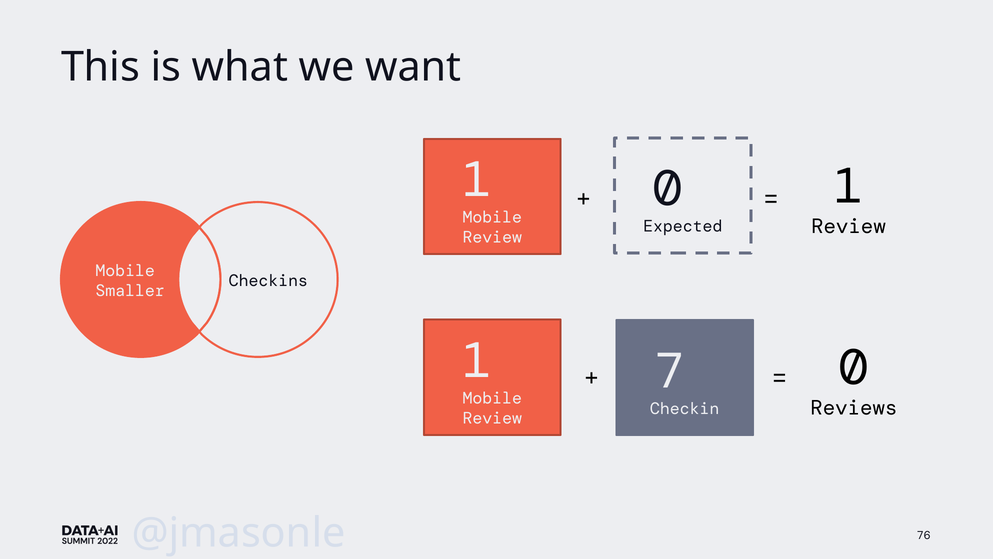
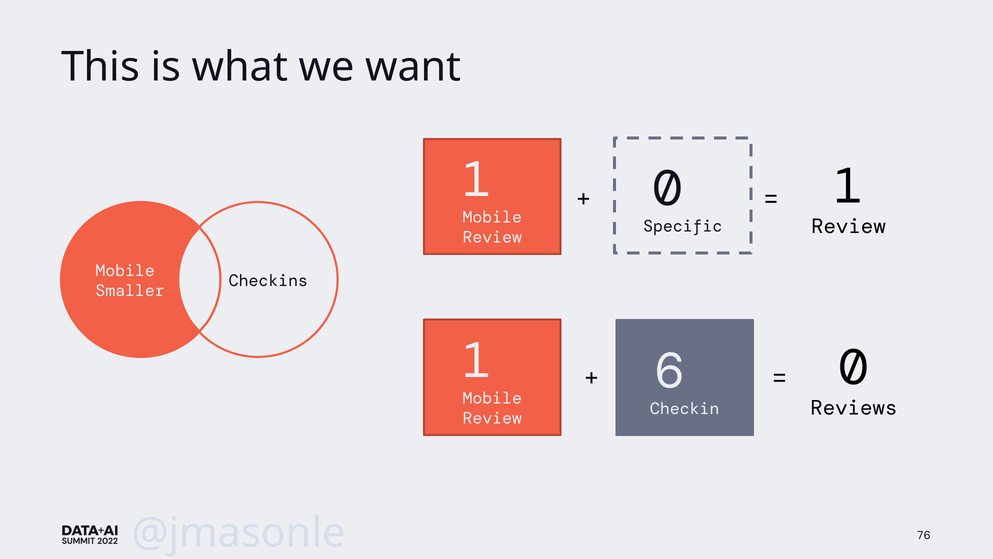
Expected: Expected -> Specific (683, 226)
7: 7 -> 6 (670, 371)
